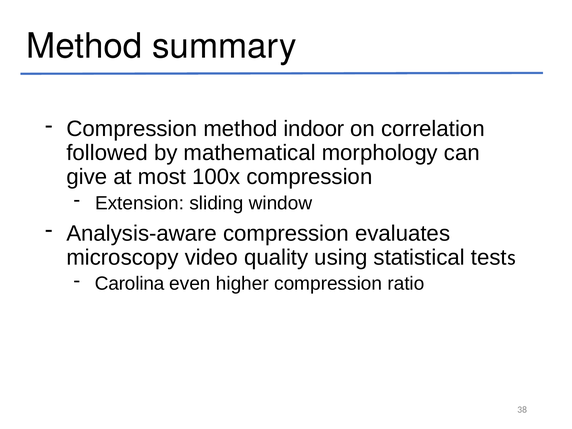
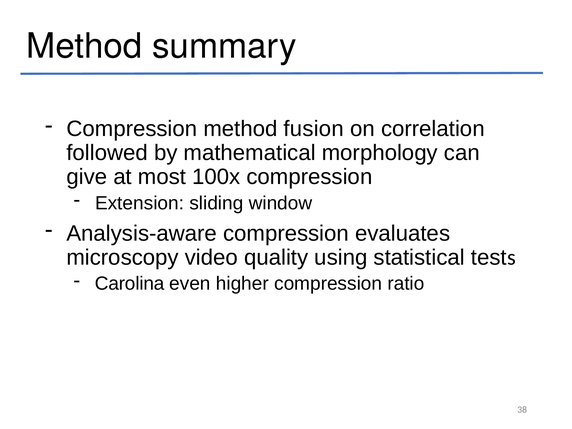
indoor: indoor -> fusion (314, 129)
